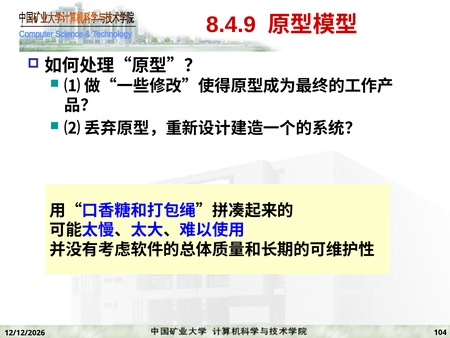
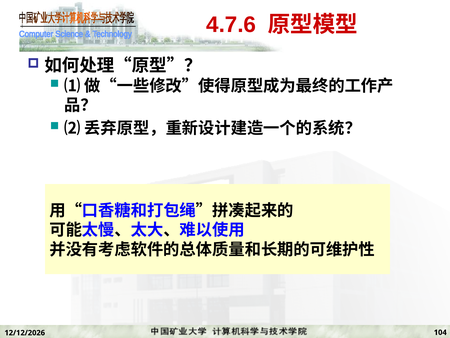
8.4.9: 8.4.9 -> 4.7.6 (231, 25)
